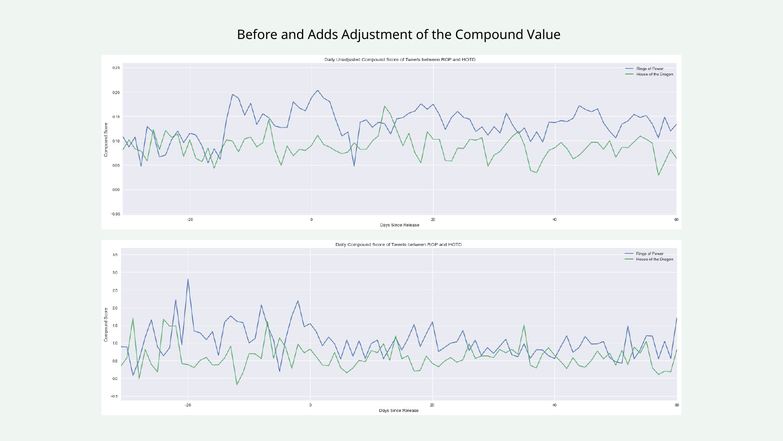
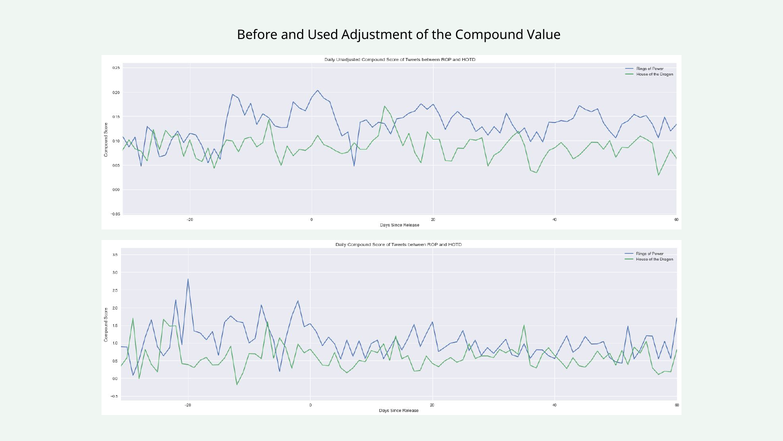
Adds: Adds -> Used (323, 35)
